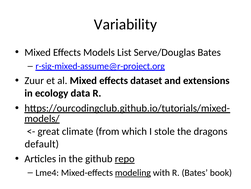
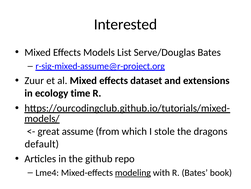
Variability: Variability -> Interested (126, 24)
data: data -> time (80, 93)
climate: climate -> assume (78, 131)
repo underline: present -> none (125, 158)
